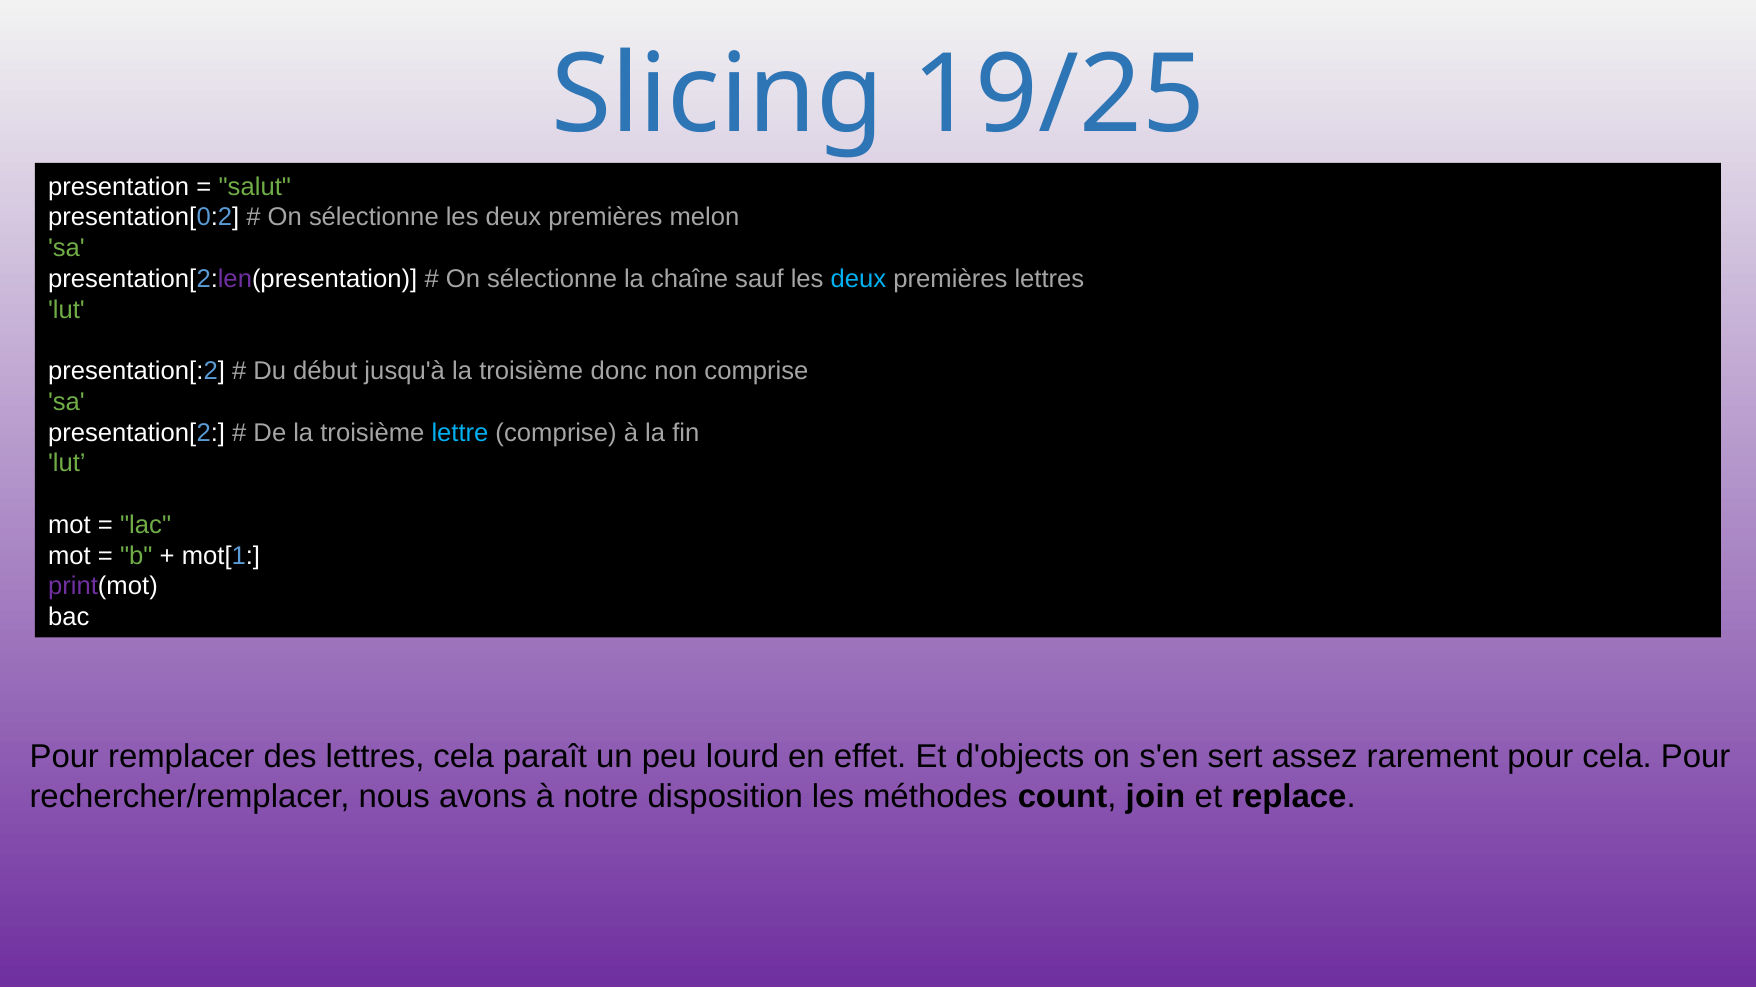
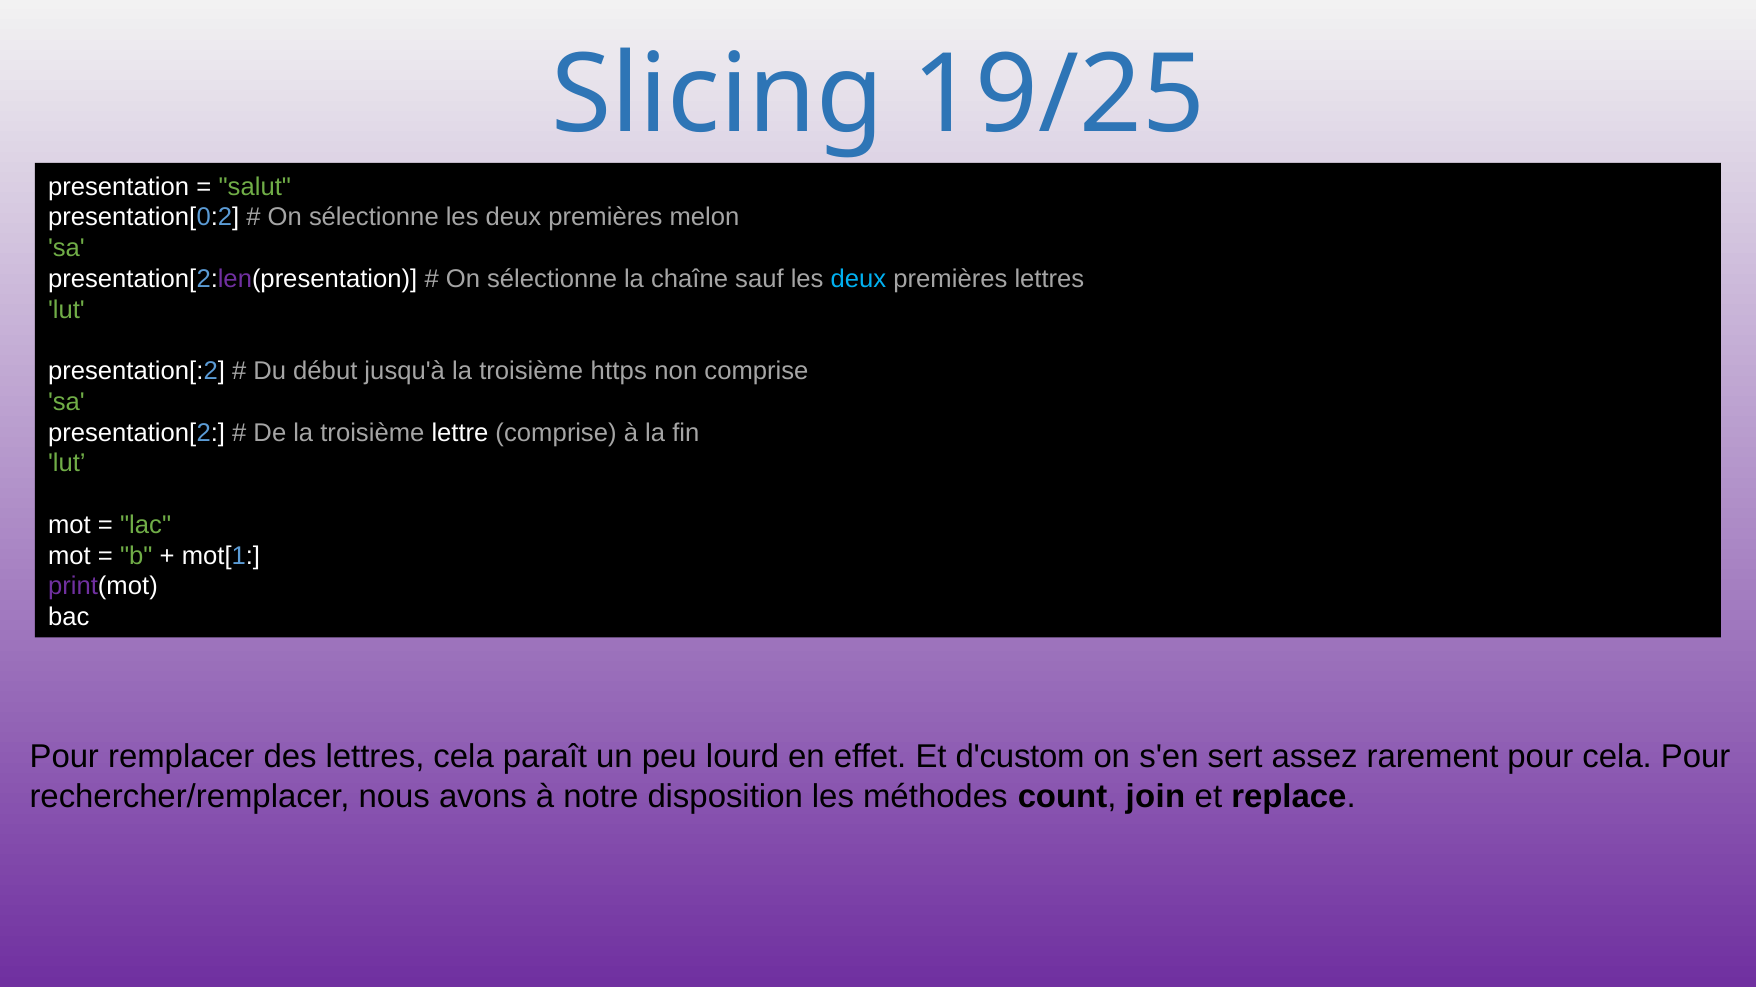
donc: donc -> https (619, 371)
lettre colour: light blue -> white (460, 433)
d'objects: d'objects -> d'custom (1020, 757)
